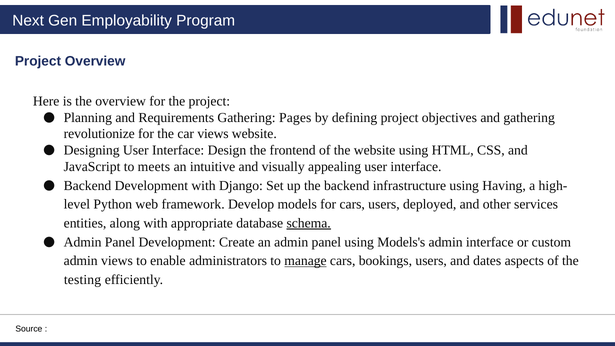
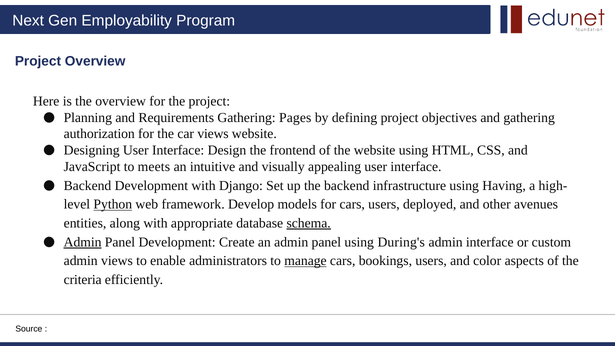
revolutionize: revolutionize -> authorization (99, 134)
Python underline: none -> present (113, 204)
services: services -> avenues (536, 204)
Admin underline: none -> present (83, 242)
Models's: Models's -> During's (401, 242)
dates: dates -> color (487, 261)
testing: testing -> criteria (83, 280)
